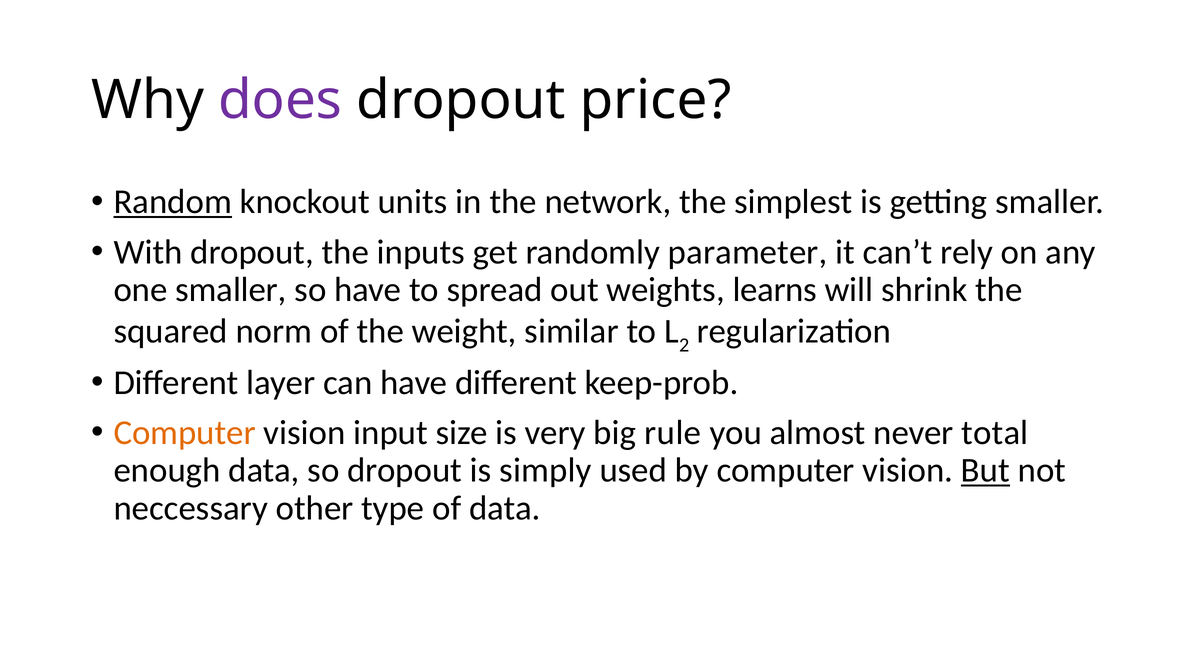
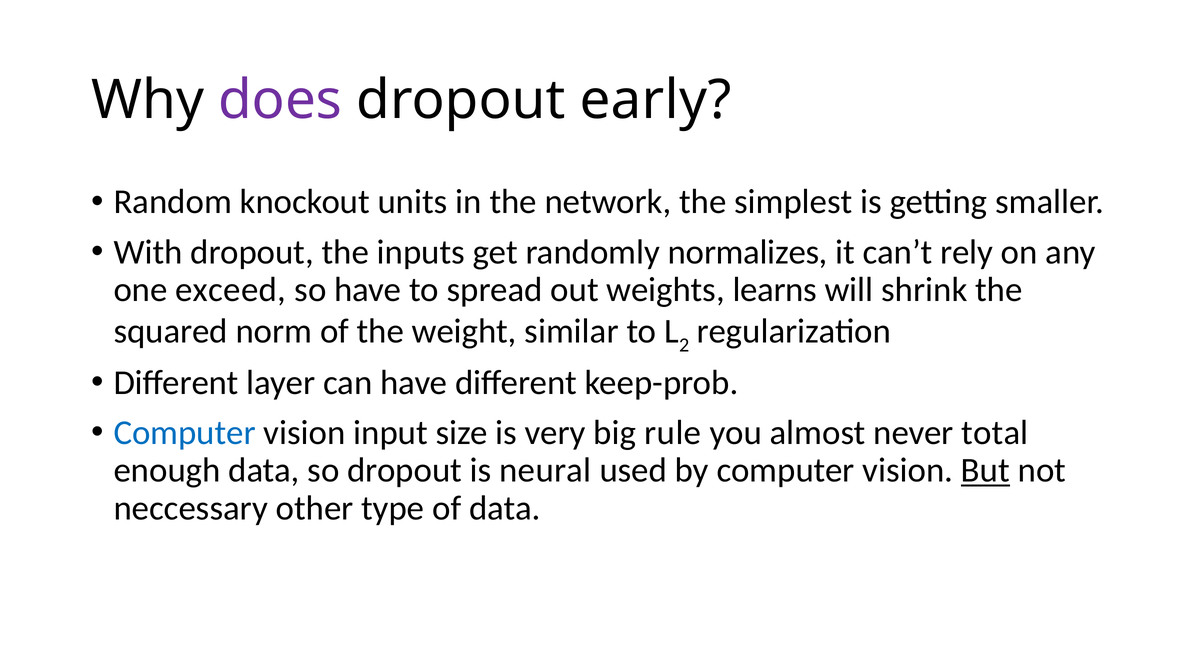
price: price -> early (656, 100)
Random underline: present -> none (173, 202)
parameter: parameter -> normalizes (748, 252)
one smaller: smaller -> exceed (231, 290)
Computer colour: orange -> blue (185, 433)
simply: simply -> neural (545, 471)
